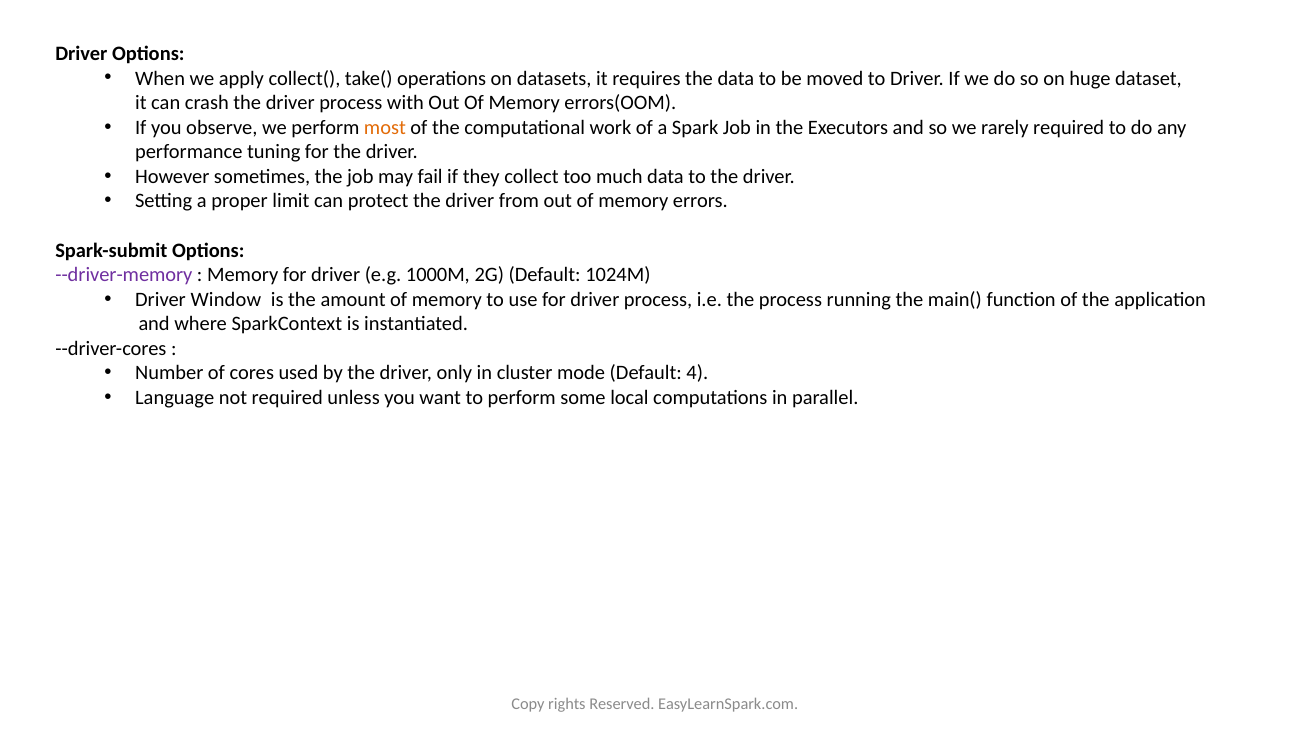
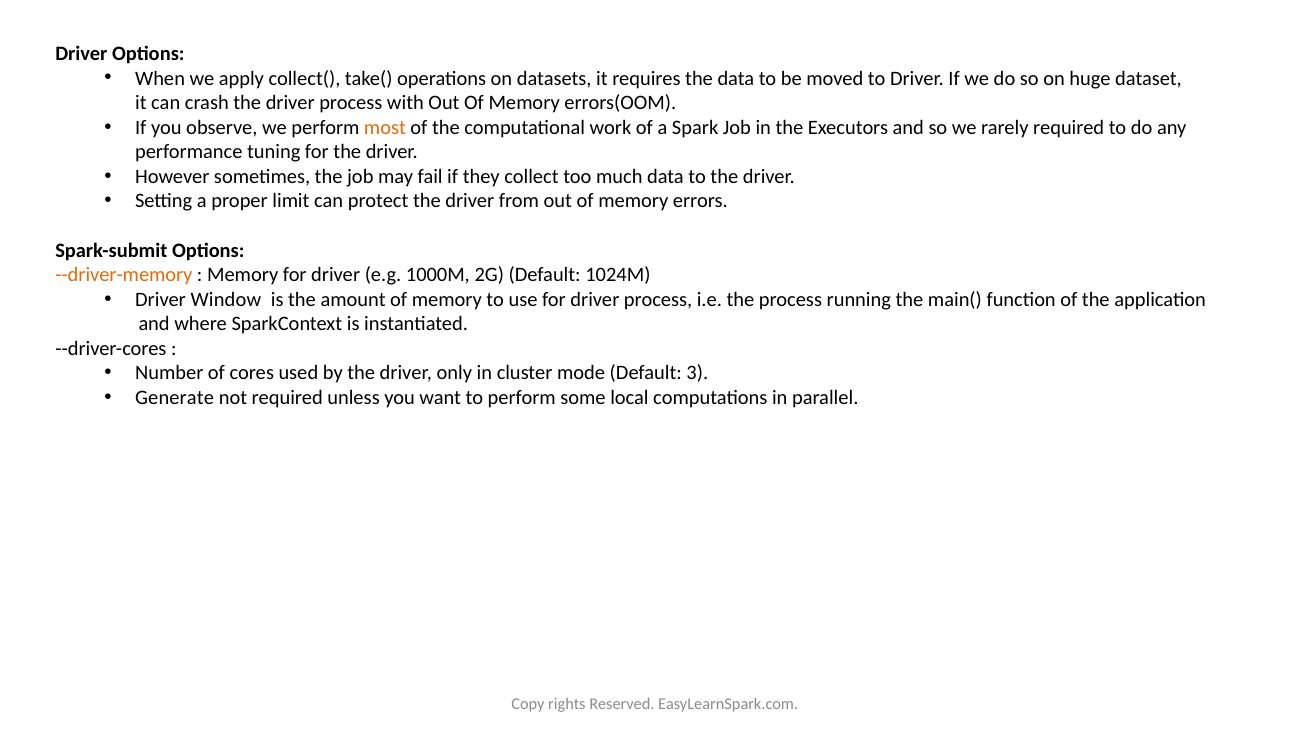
--driver-memory colour: purple -> orange (124, 275)
4: 4 -> 3 (697, 373)
Language: Language -> Generate (175, 398)
